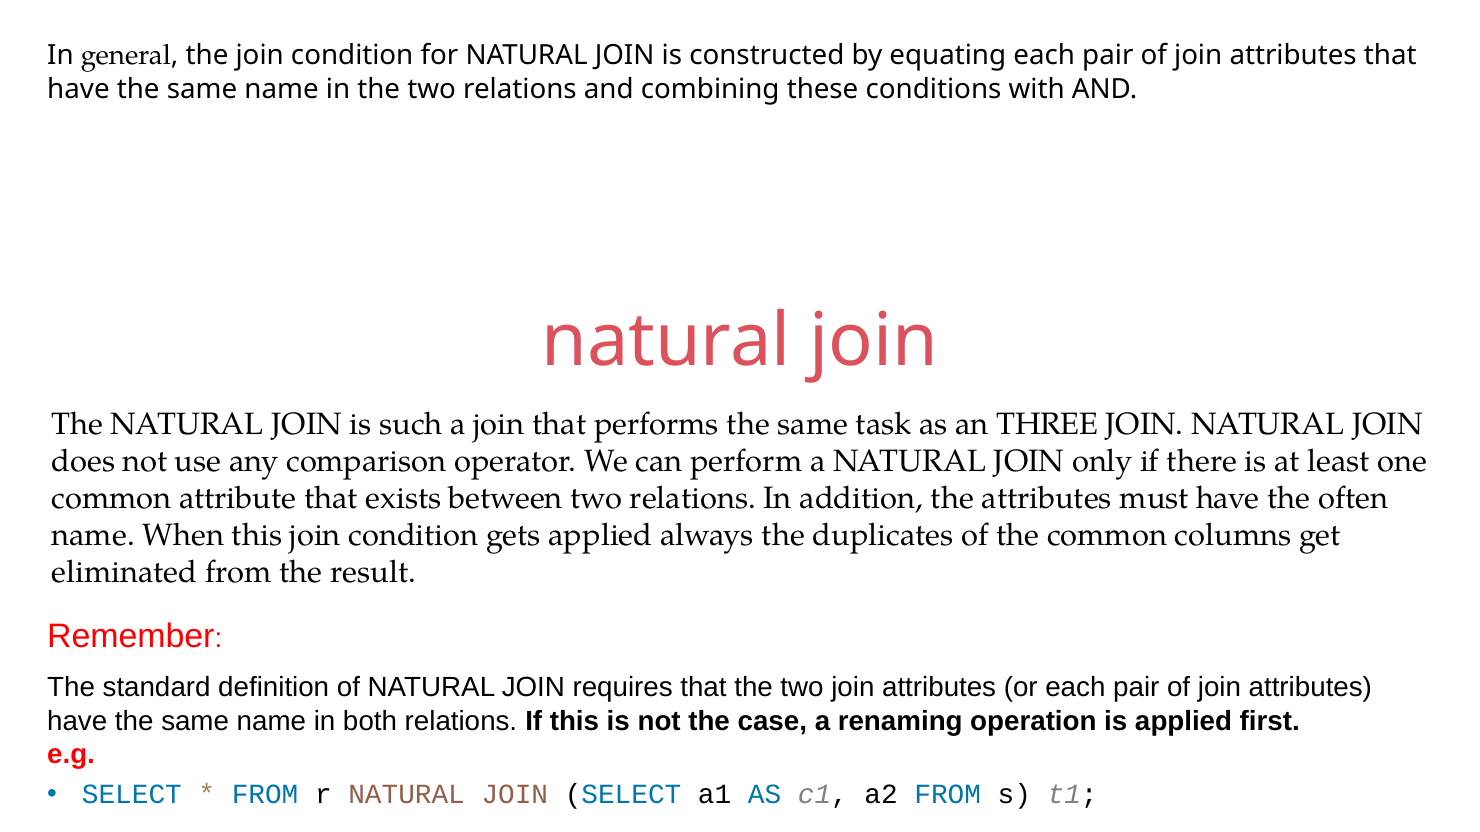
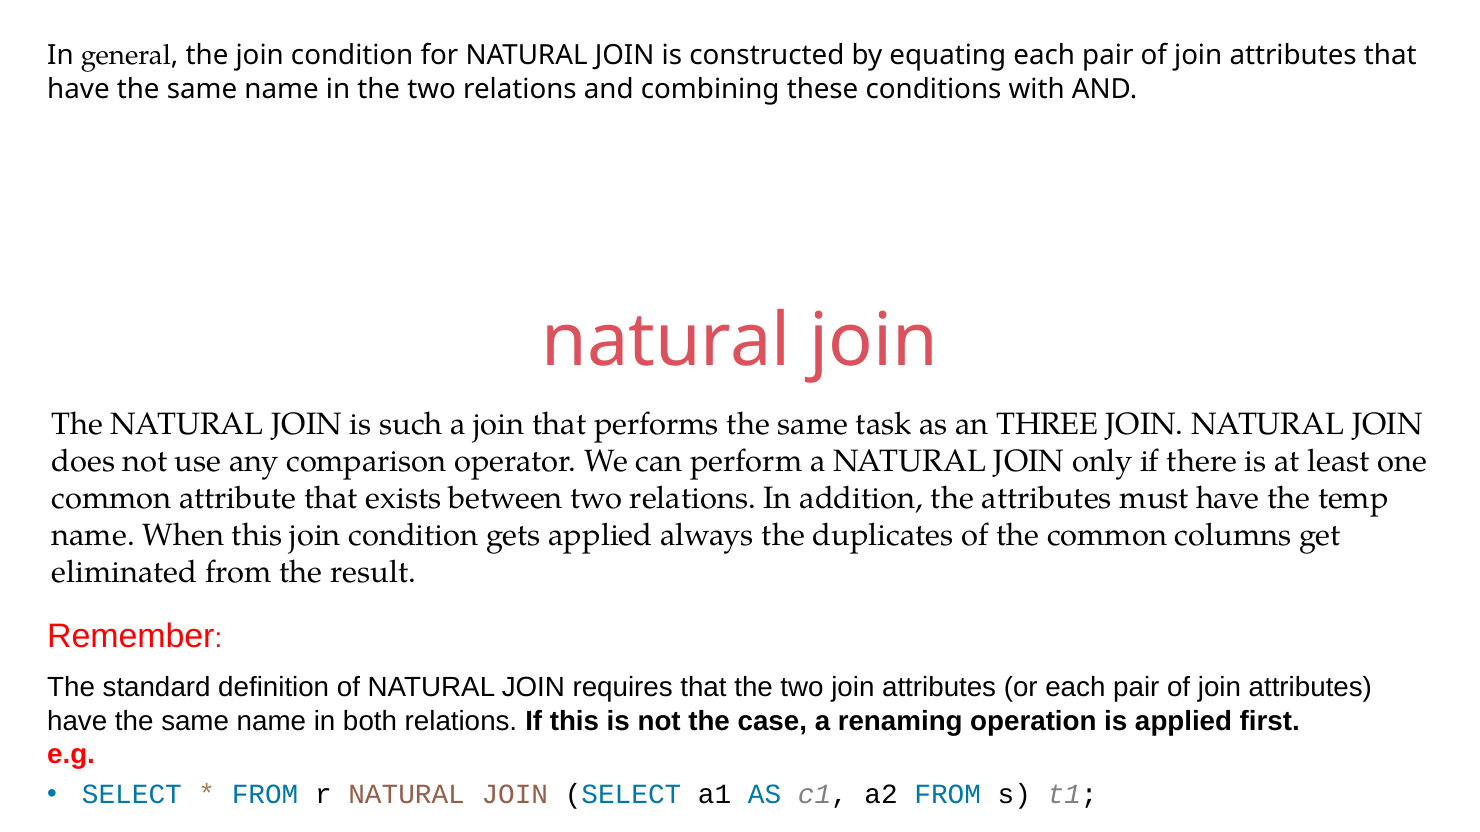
often: often -> temp (1353, 499)
